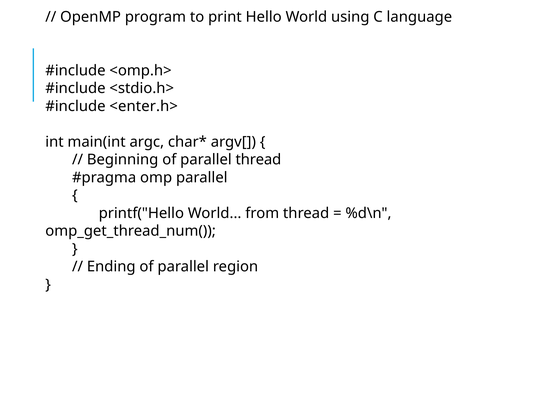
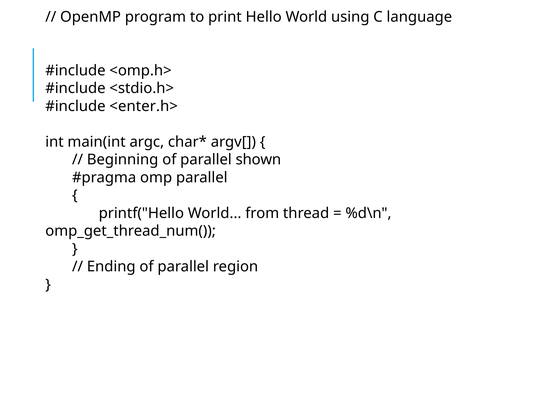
parallel thread: thread -> shown (258, 159)
